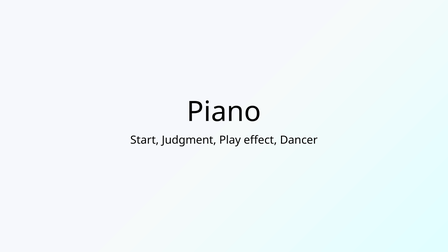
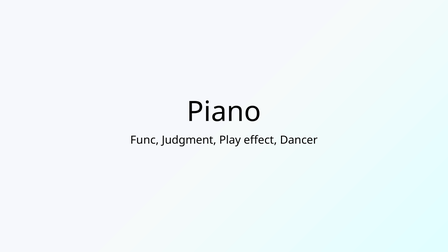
Start: Start -> Func (145, 140)
